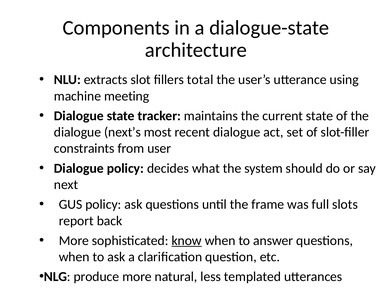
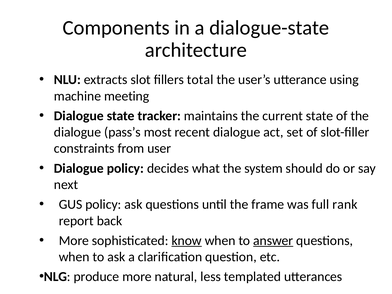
next’s: next’s -> pass’s (123, 132)
slots: slots -> rank (345, 204)
answer underline: none -> present (273, 241)
